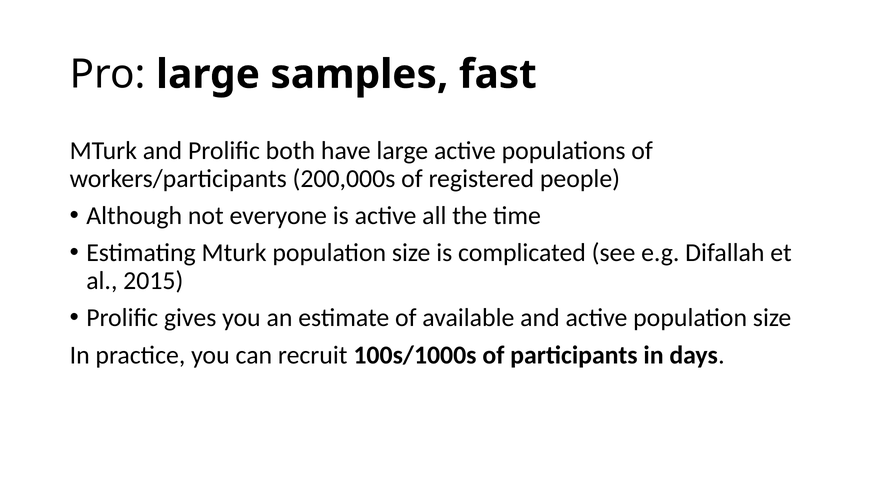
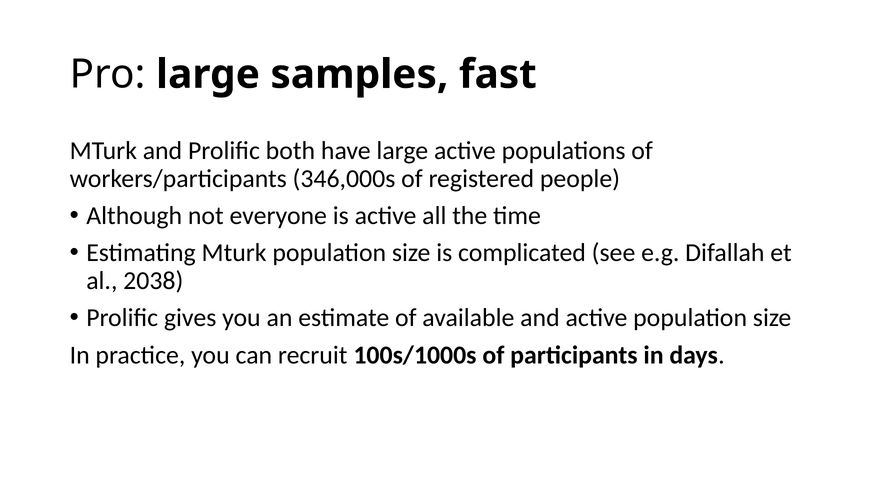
200,000s: 200,000s -> 346,000s (344, 179)
2015: 2015 -> 2038 (153, 281)
